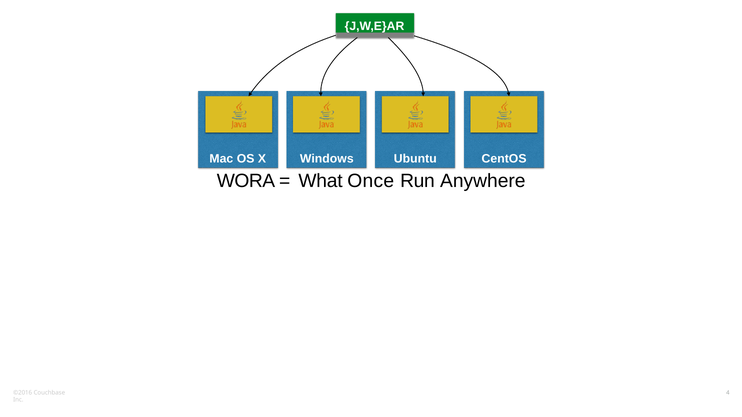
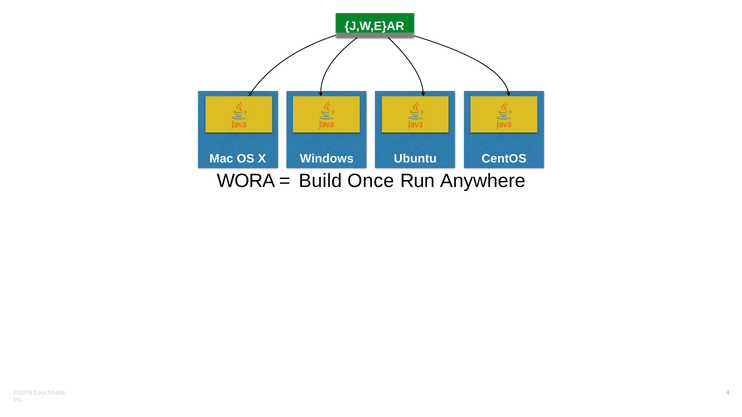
What: What -> Build (320, 181)
